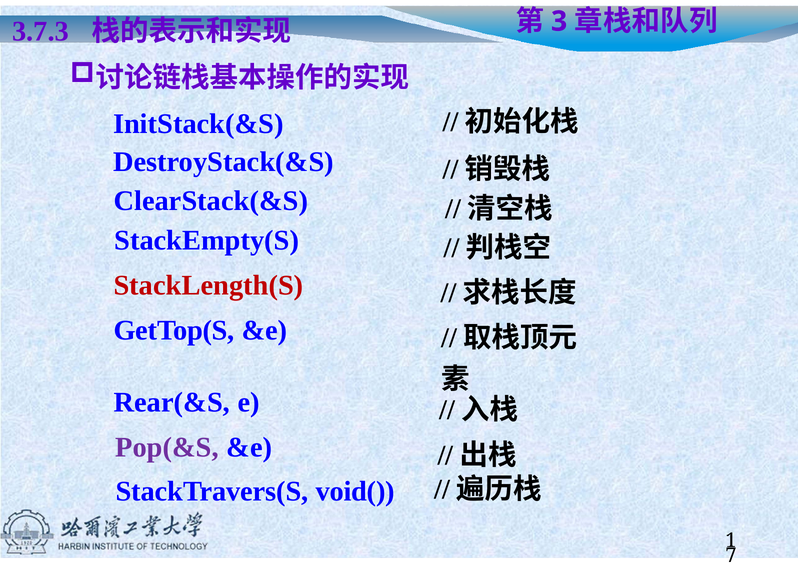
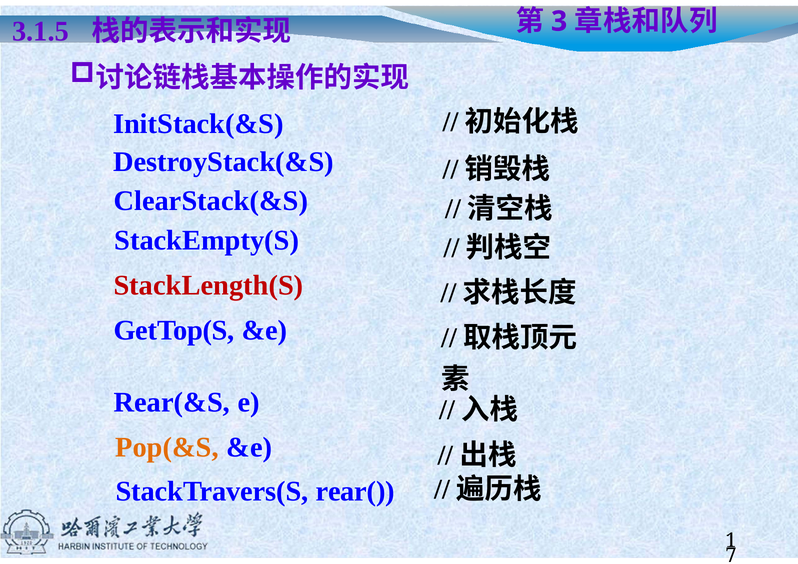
3.7.3: 3.7.3 -> 3.1.5 (41, 31)
Pop(&S colour: purple -> orange (167, 448)
void(: void( -> rear( (355, 492)
